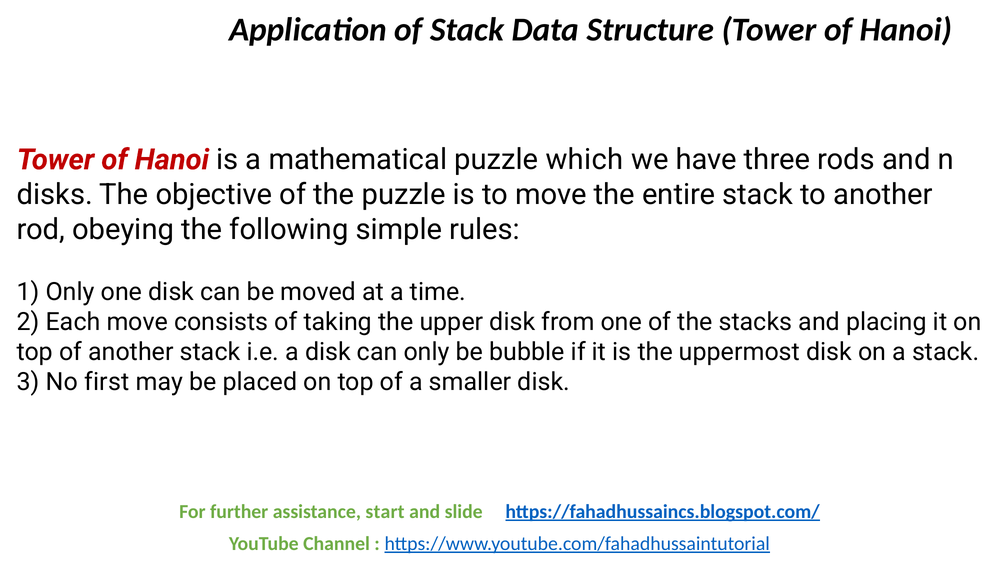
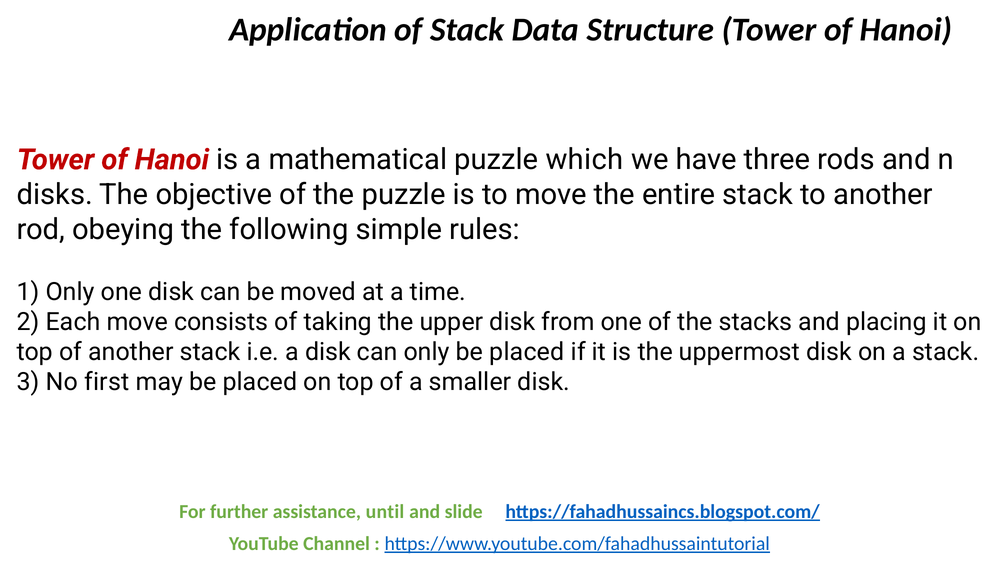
only be bubble: bubble -> placed (527, 352)
start: start -> until (385, 512)
